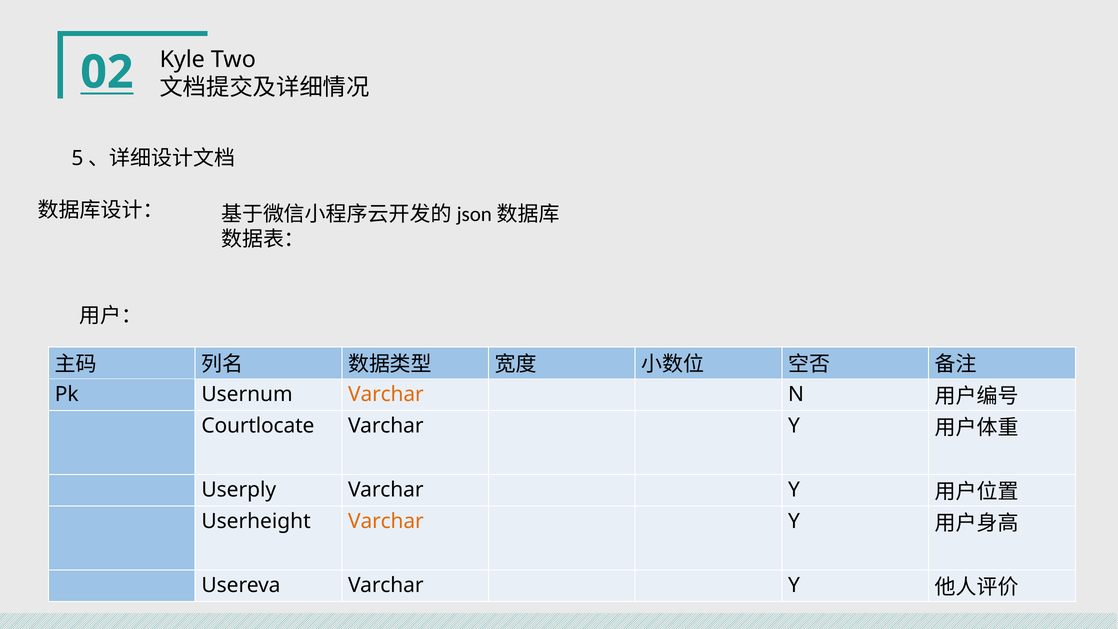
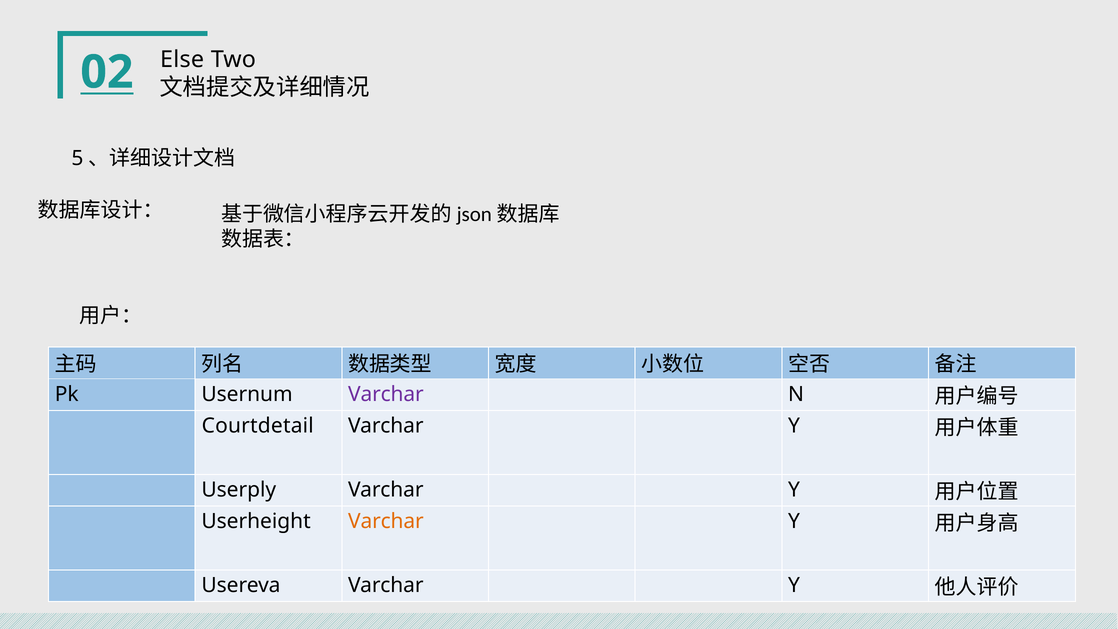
Kyle: Kyle -> Else (182, 59)
Varchar colour: orange -> purple (386, 394)
Courtlocate: Courtlocate -> Courtdetail (258, 426)
